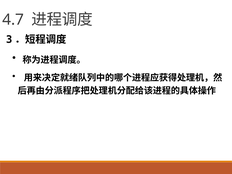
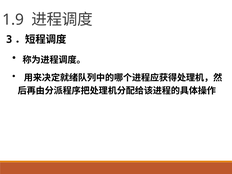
4.7: 4.7 -> 1.9 (13, 20)
